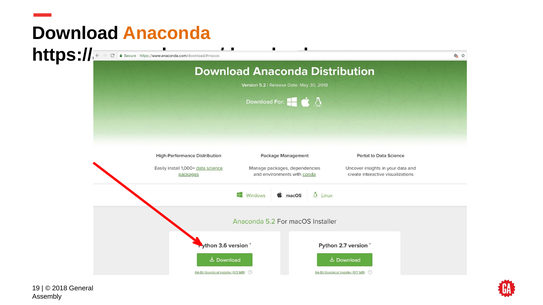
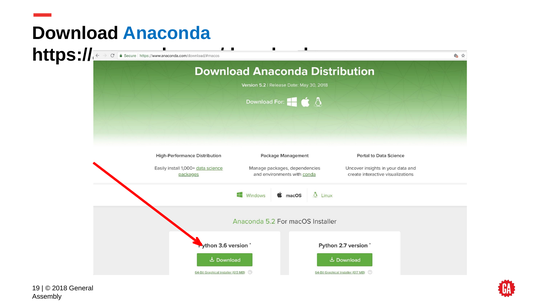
Anaconda colour: orange -> blue (167, 33)
